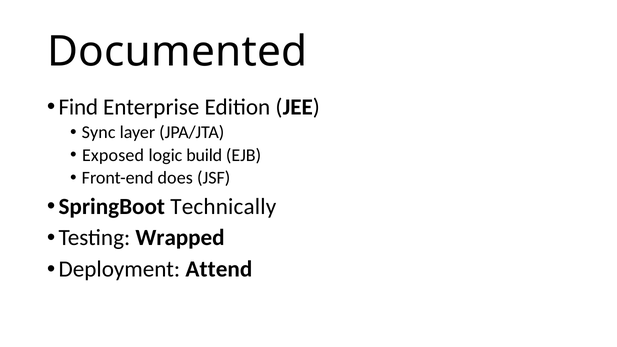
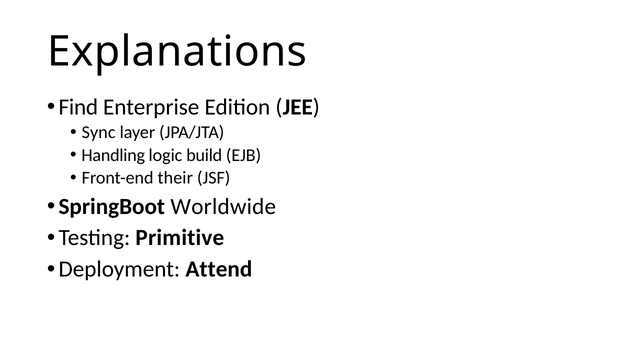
Documented: Documented -> Explanations (177, 52)
Exposed: Exposed -> Handling (113, 155)
does: does -> their (175, 178)
Technically: Technically -> Worldwide (223, 206)
Wrapped: Wrapped -> Primitive (180, 238)
